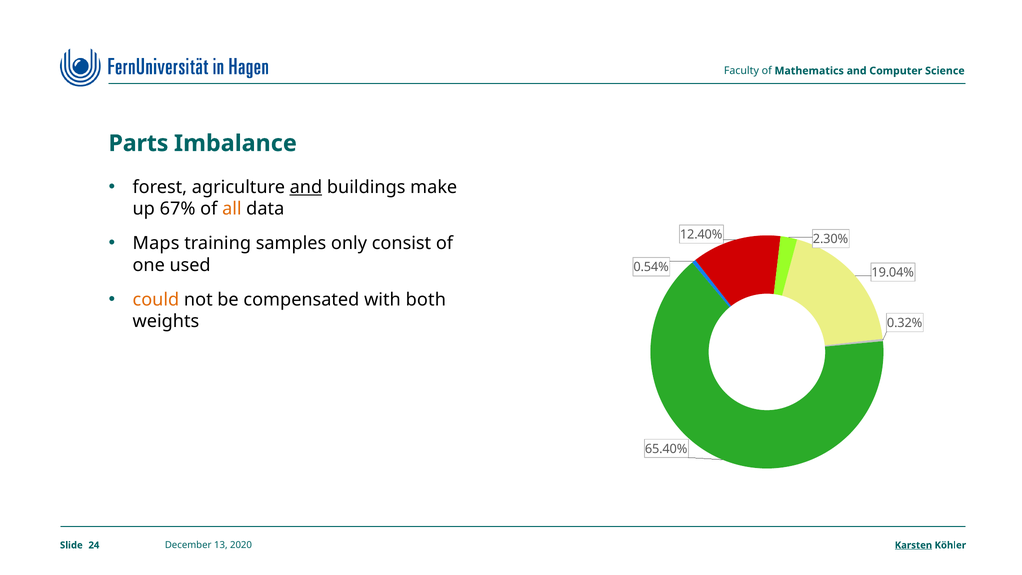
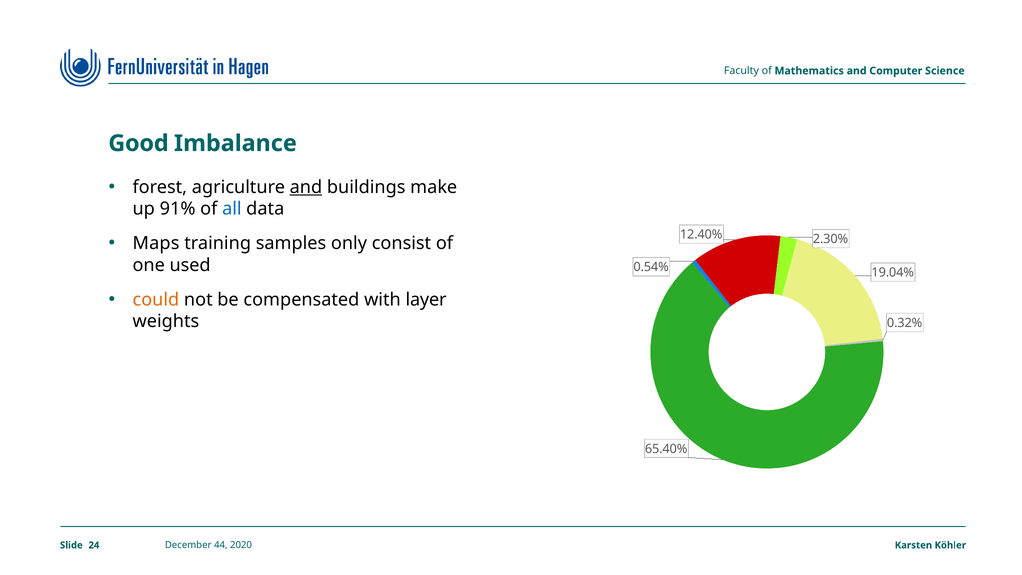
Parts: Parts -> Good (138, 143)
67%: 67% -> 91% (178, 209)
all colour: orange -> blue (232, 209)
both: both -> layer (426, 300)
13: 13 -> 44 (221, 545)
Karsten underline: present -> none (913, 545)
